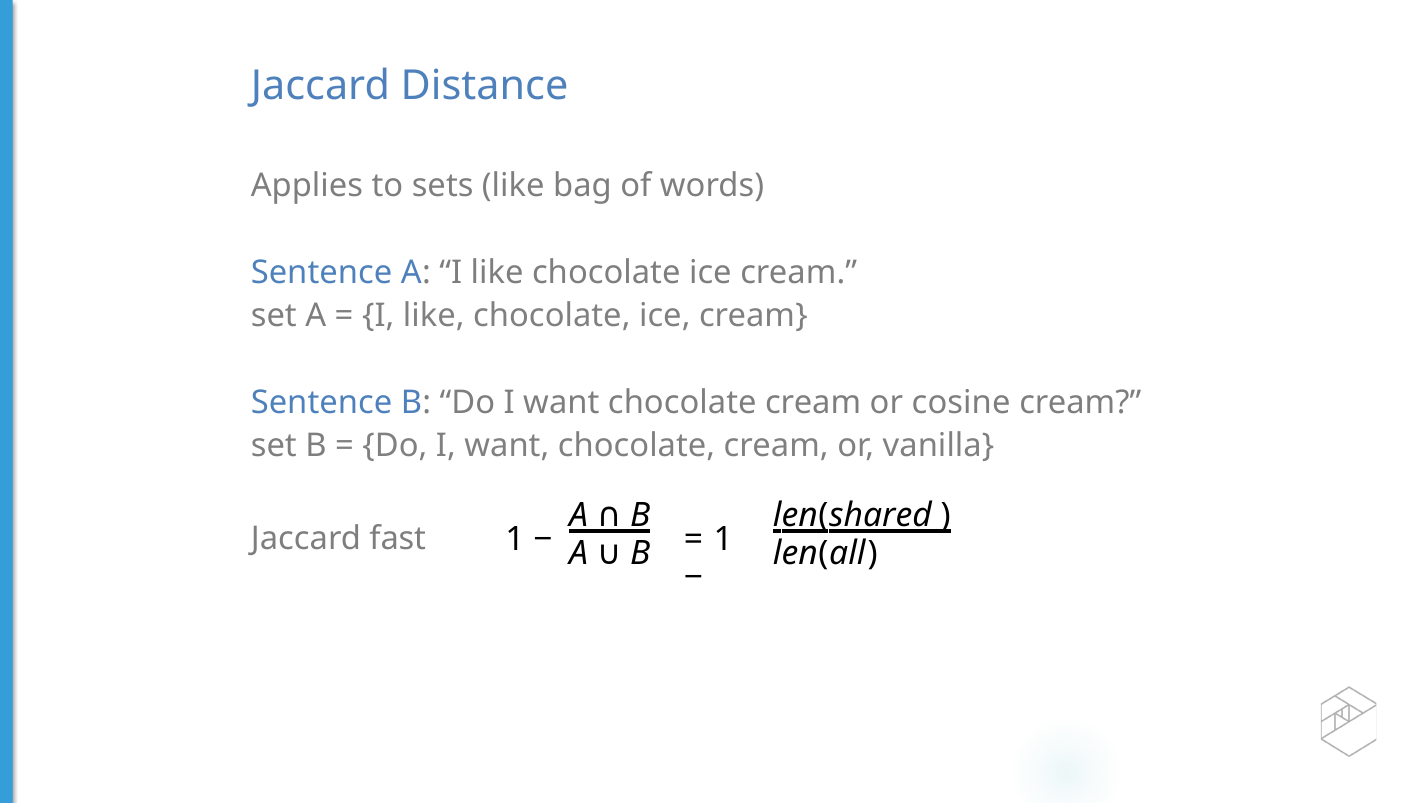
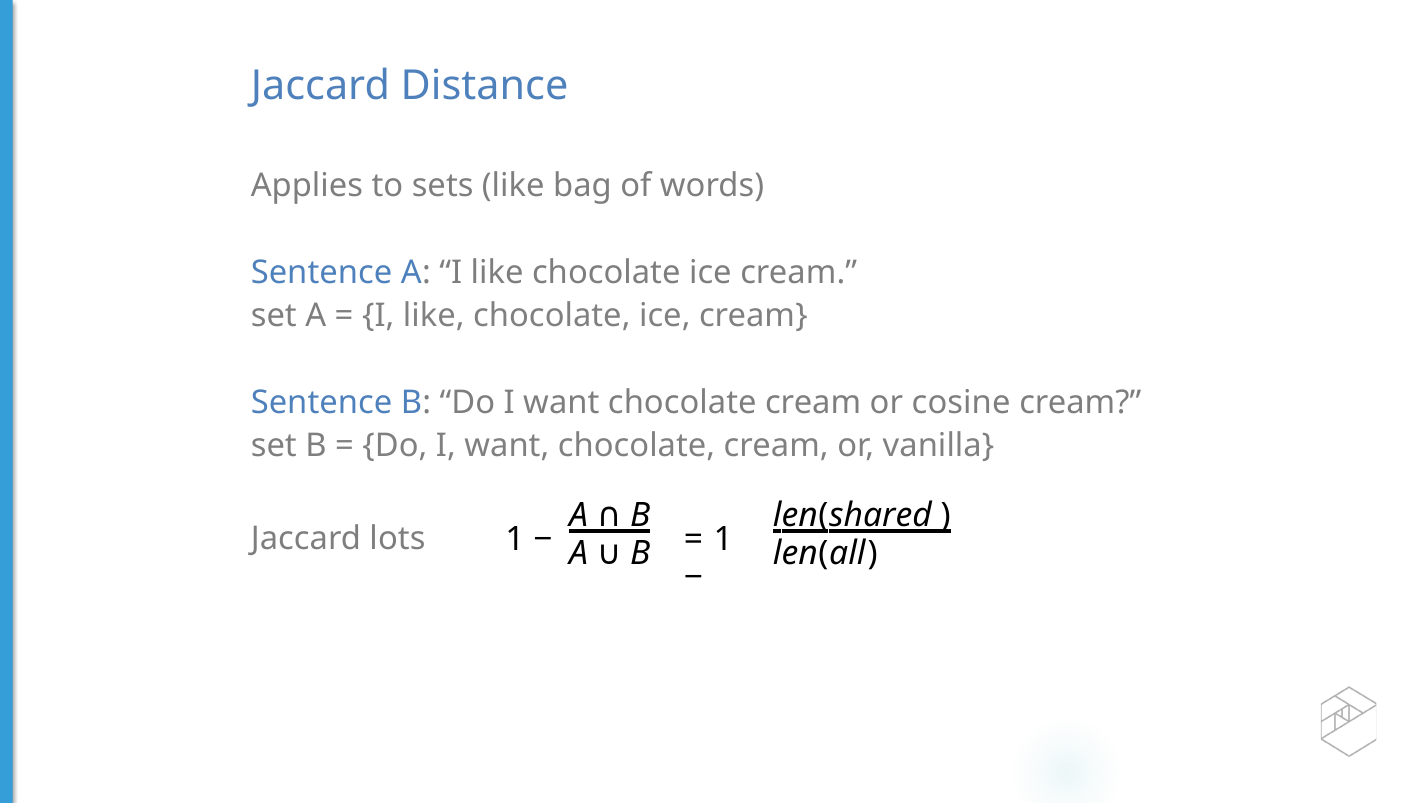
fast: fast -> lots (398, 539)
